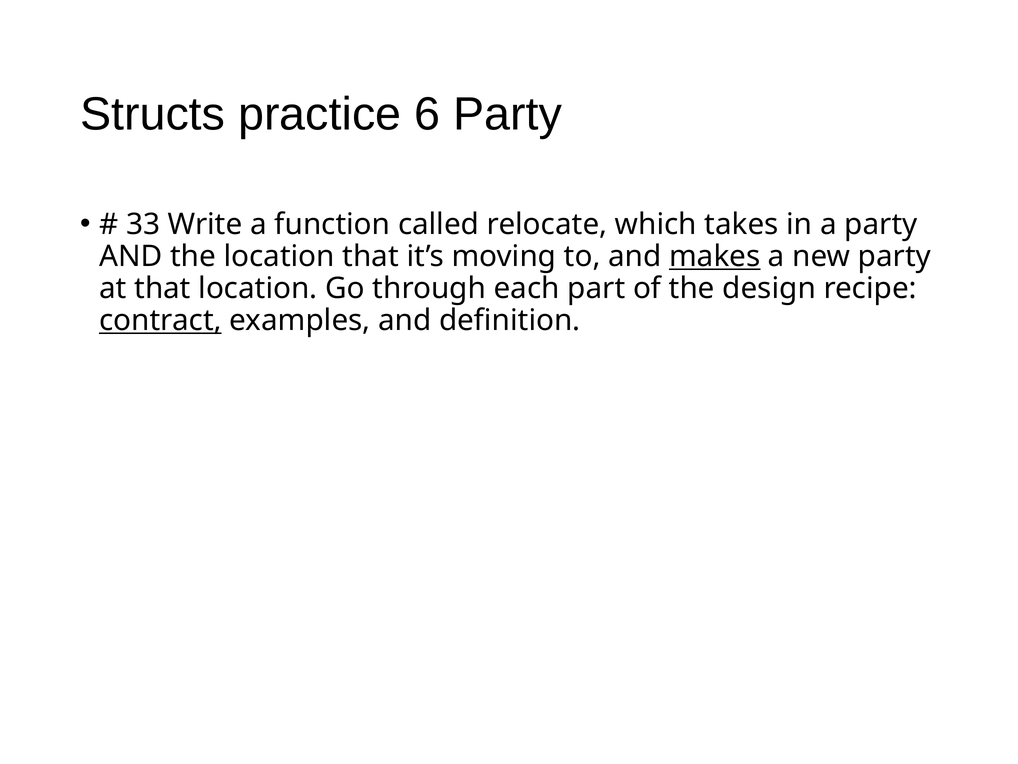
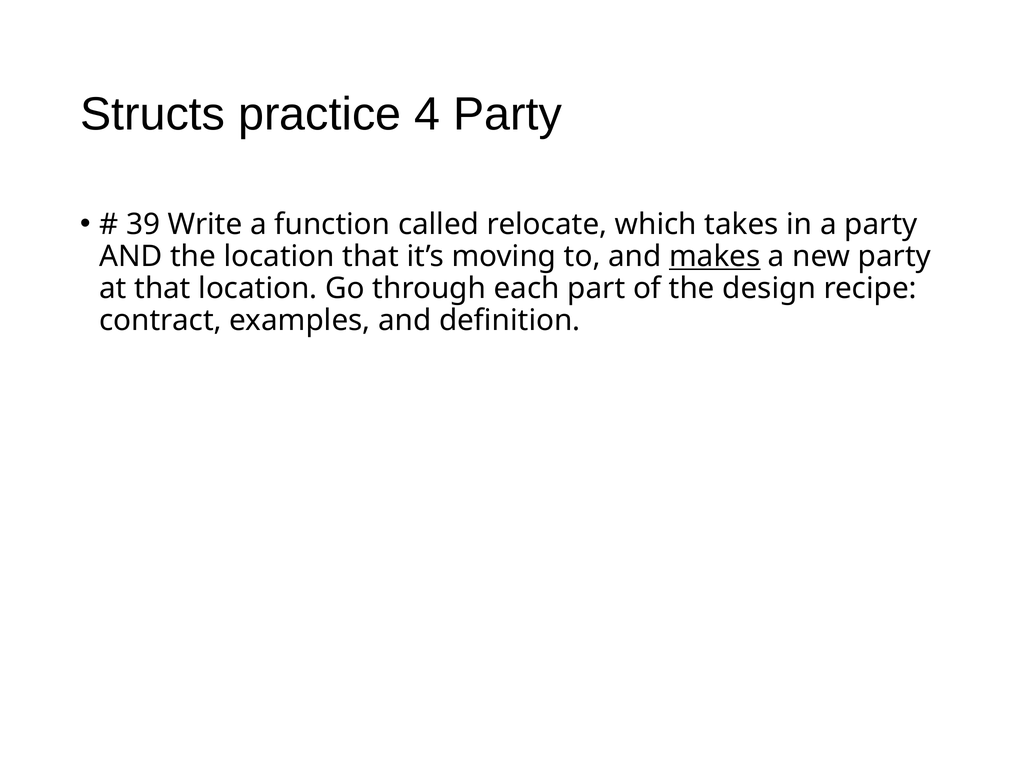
6: 6 -> 4 (427, 114)
33: 33 -> 39 (143, 224)
contract underline: present -> none (160, 320)
